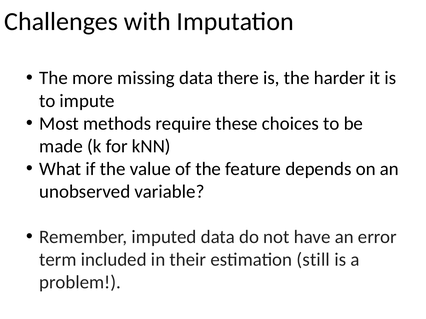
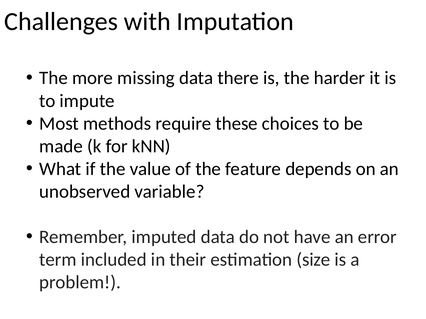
still: still -> size (313, 260)
